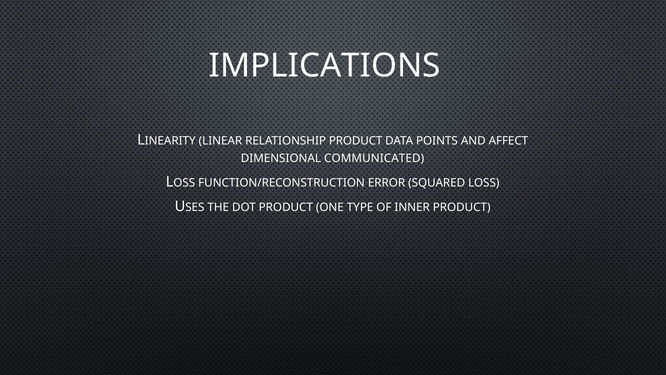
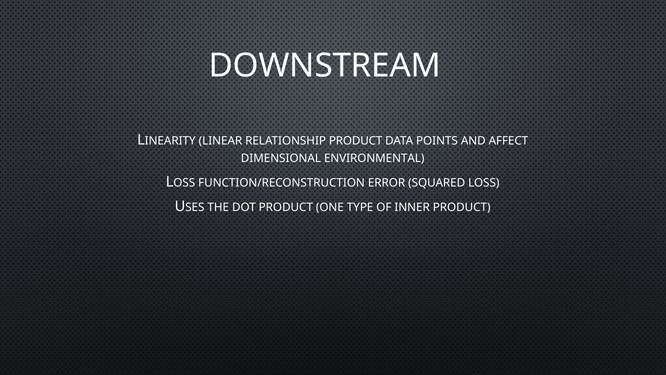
IMPLICATIONS: IMPLICATIONS -> DOWNSTREAM (325, 66)
COMMUNICATED: COMMUNICATED -> ENVIRONMENTAL (374, 158)
